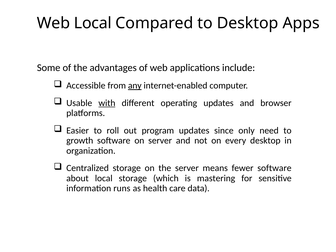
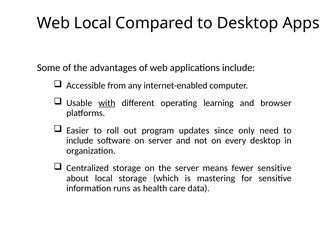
any underline: present -> none (135, 86)
operating updates: updates -> learning (219, 103)
growth: growth -> include (80, 141)
fewer software: software -> sensitive (274, 168)
